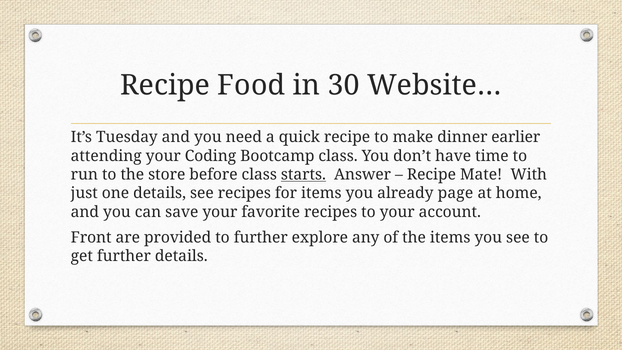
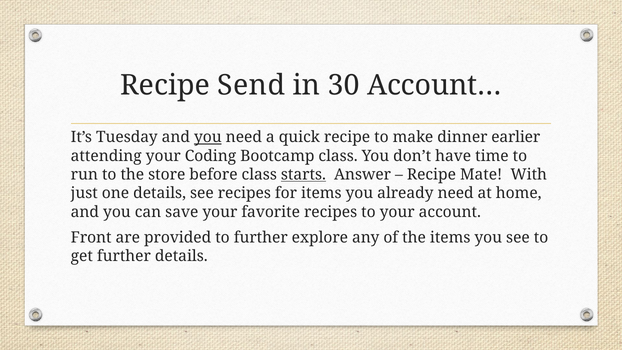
Food: Food -> Send (251, 85)
Website…: Website… -> Account… (434, 85)
you underline: none -> present (208, 137)
already page: page -> need (456, 193)
